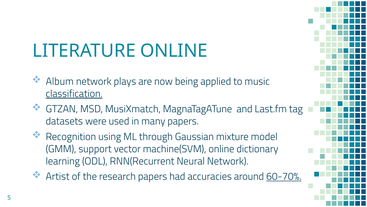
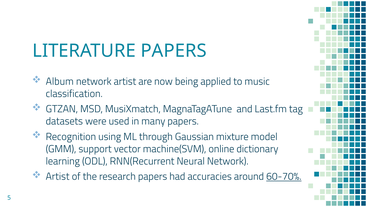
LITERATURE ONLINE: ONLINE -> PAPERS (174, 51)
network plays: plays -> artist (125, 81)
classification underline: present -> none (74, 93)
